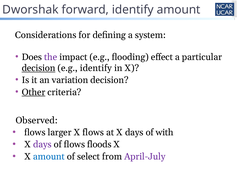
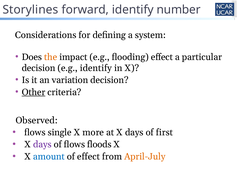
Dworshak: Dworshak -> Storylines (30, 10)
identify amount: amount -> number (179, 10)
the colour: purple -> orange (51, 57)
decision underline: present -> none (39, 68)
larger: larger -> single (60, 132)
X flows: flows -> more (93, 132)
with: with -> first (164, 132)
of select: select -> effect (88, 156)
April-July colour: purple -> orange (145, 156)
